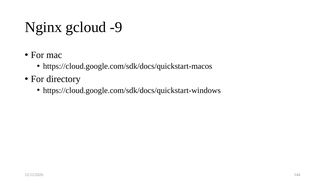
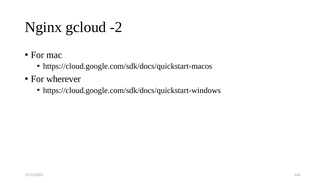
-9: -9 -> -2 (116, 27)
directory: directory -> wherever (63, 79)
